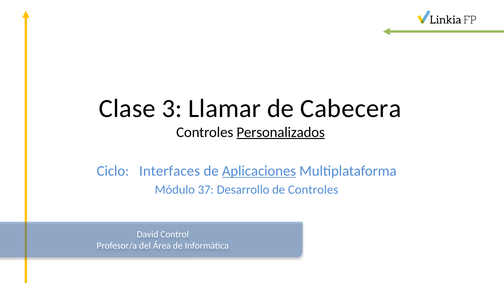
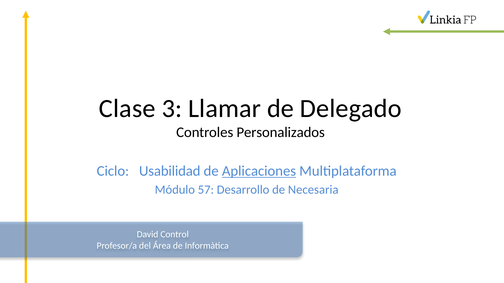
Cabecera: Cabecera -> Delegado (351, 109)
Personalizados underline: present -> none (281, 133)
Interfaces: Interfaces -> Usabilidad (170, 171)
37: 37 -> 57 (206, 190)
de Controles: Controles -> Necesaria (313, 190)
